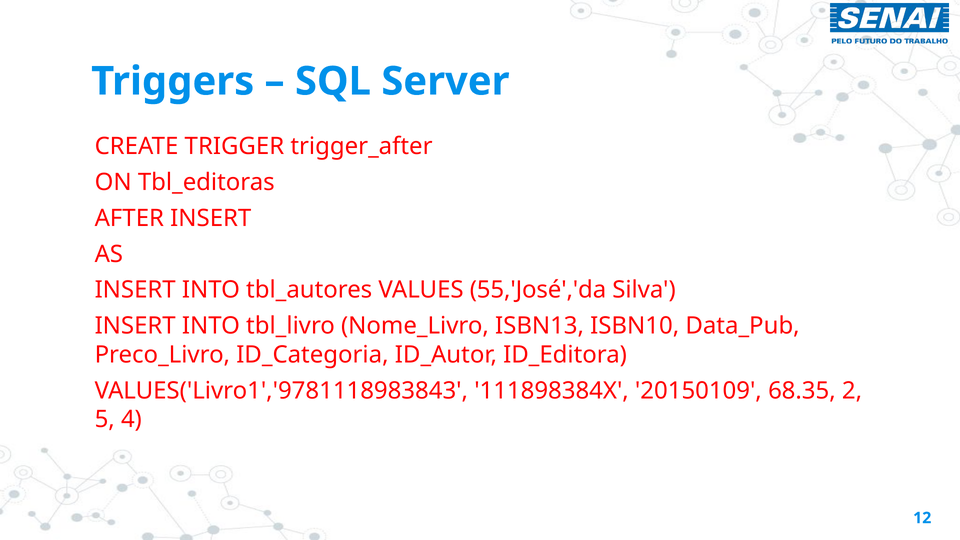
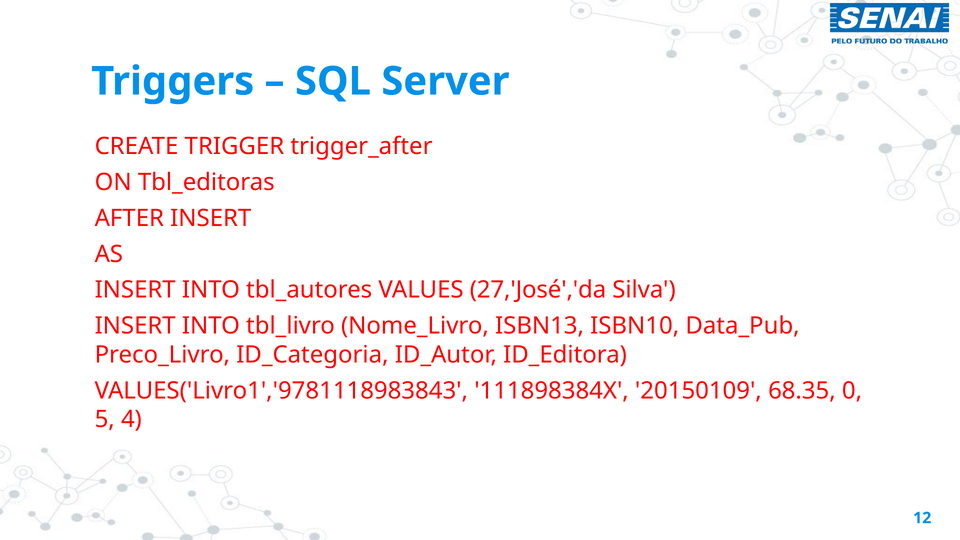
55,'José','da: 55,'José','da -> 27,'José','da (538, 290)
2: 2 -> 0 (852, 391)
